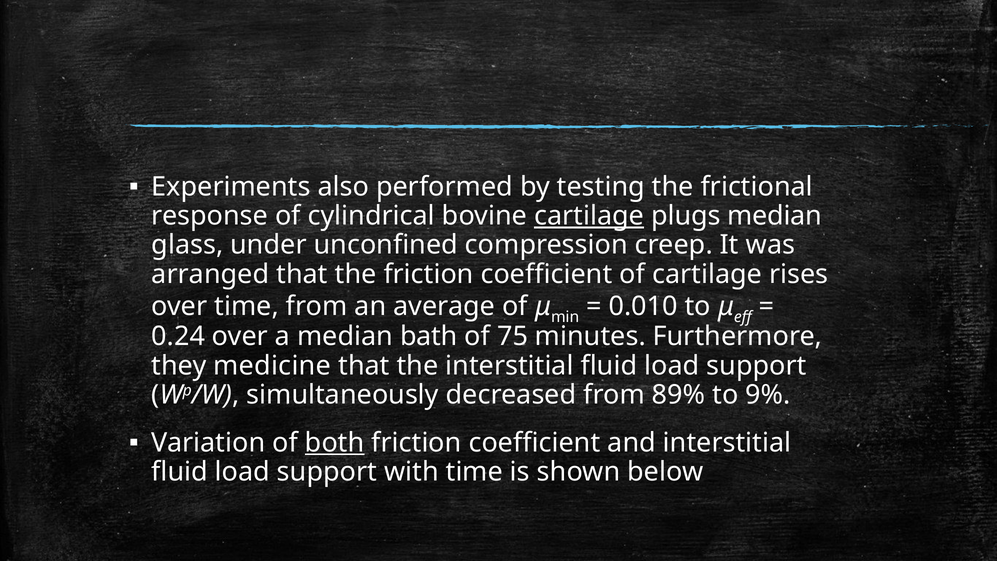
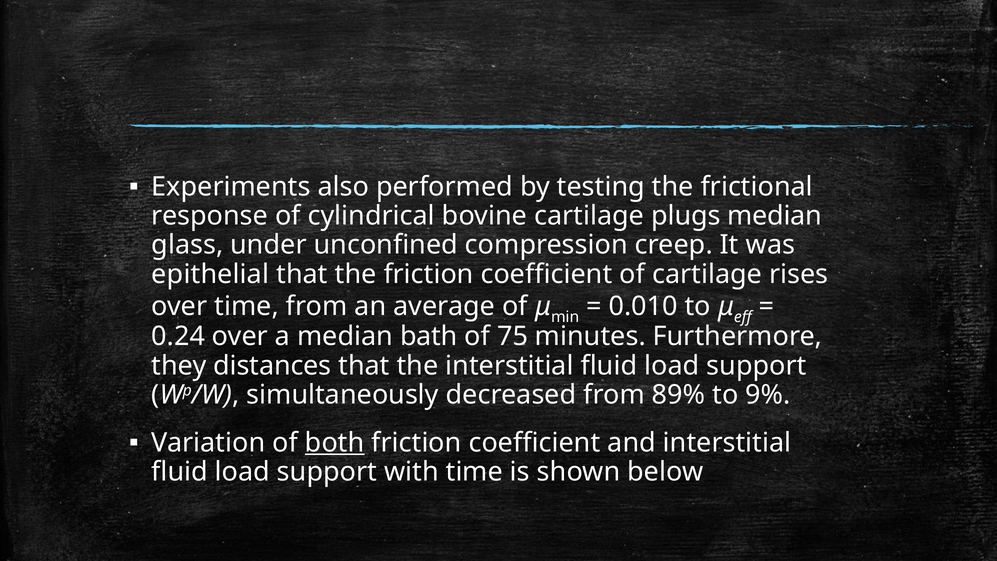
cartilage underline: present -> none (589, 216)
arranged: arranged -> epithelial (210, 274)
medicine: medicine -> distances (272, 366)
